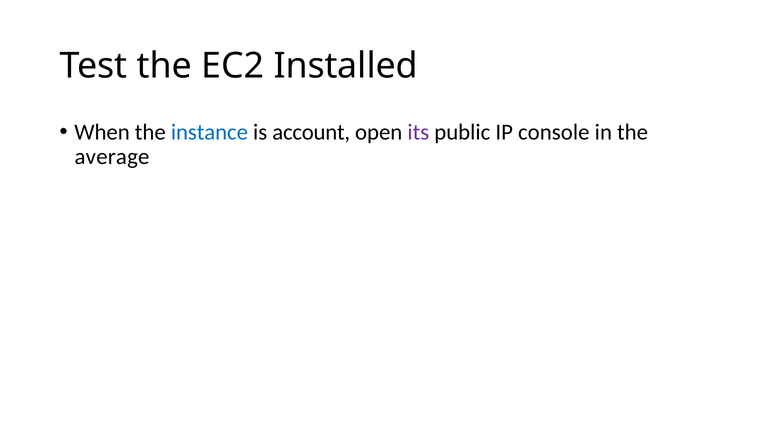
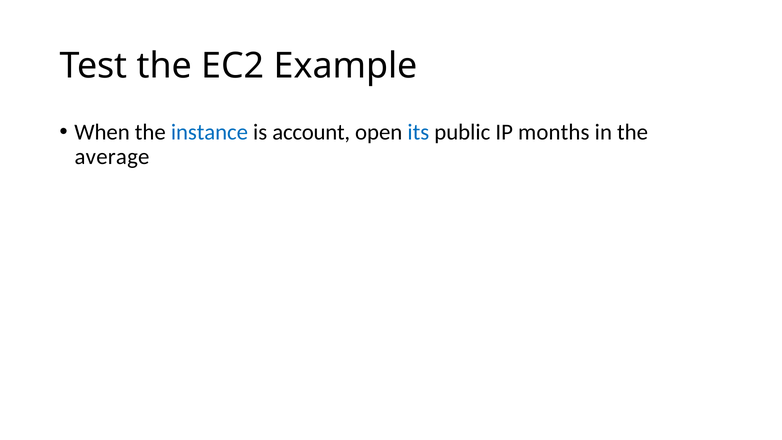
Installed: Installed -> Example (346, 66)
its colour: purple -> blue (418, 132)
console: console -> months (554, 132)
